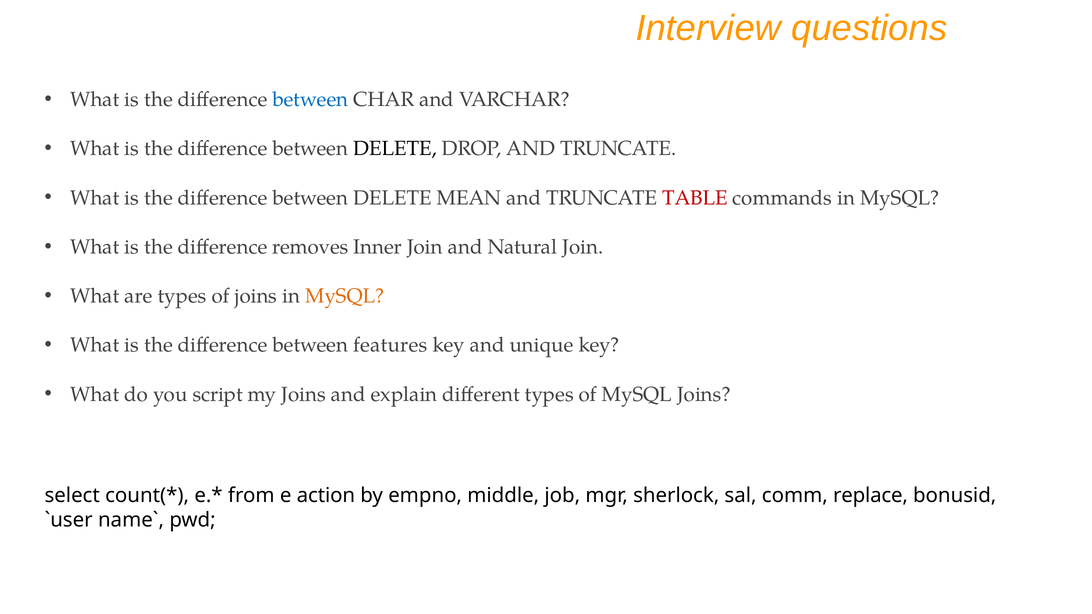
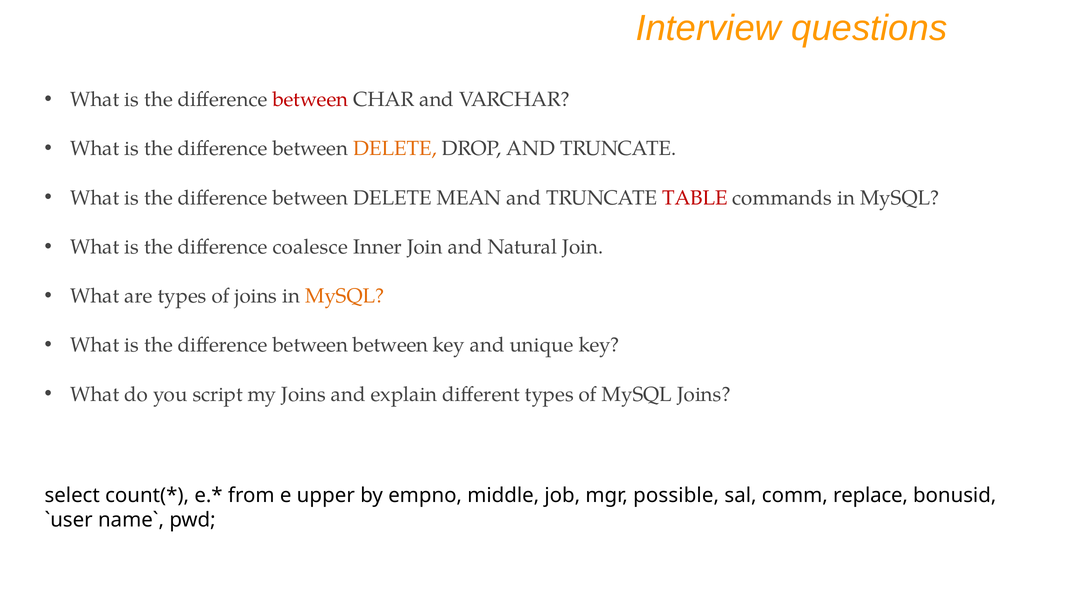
between colour: blue -> red (310, 100)
DELETE colour: black -> orange (395, 149)
removes: removes -> coalesce (310, 247)
between features: features -> between (391, 345)
action: action -> upper (326, 495)
sherlock: sherlock -> possible (676, 495)
